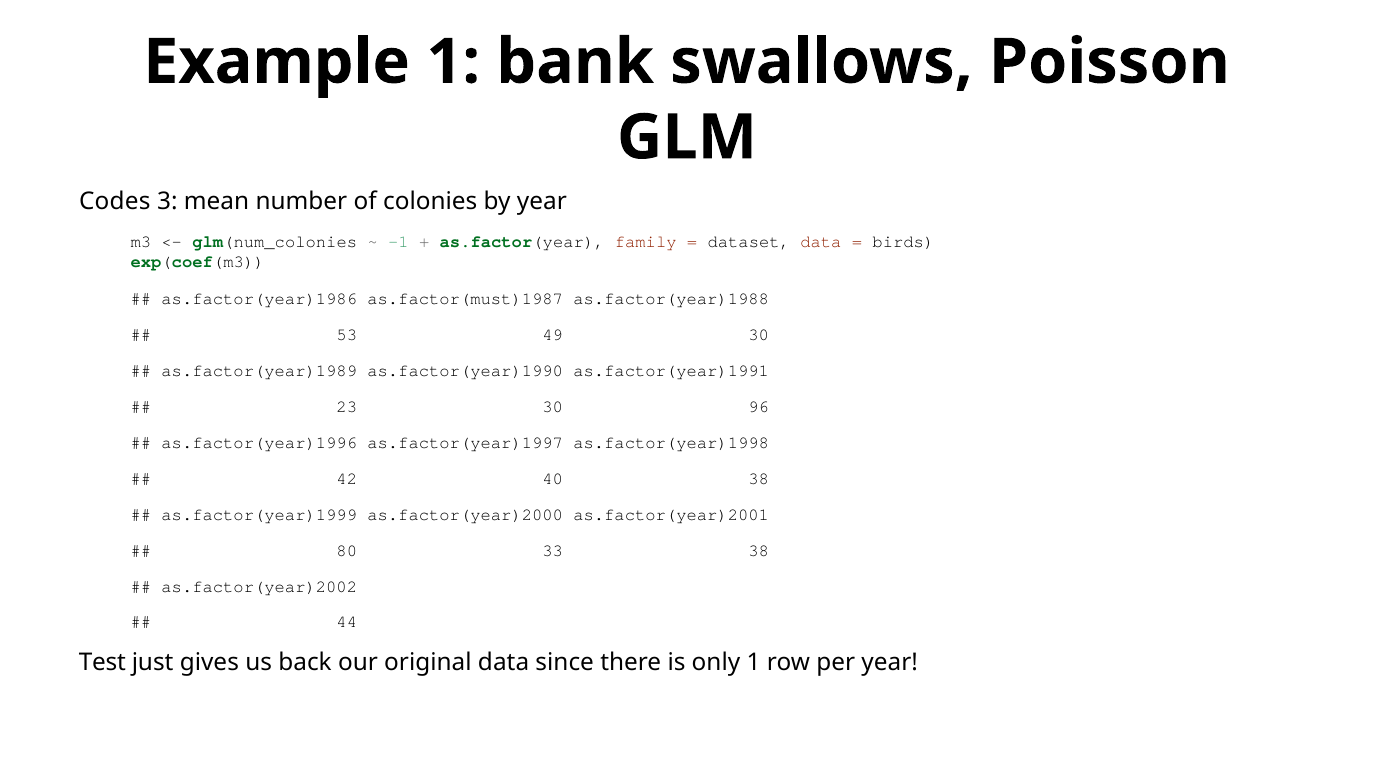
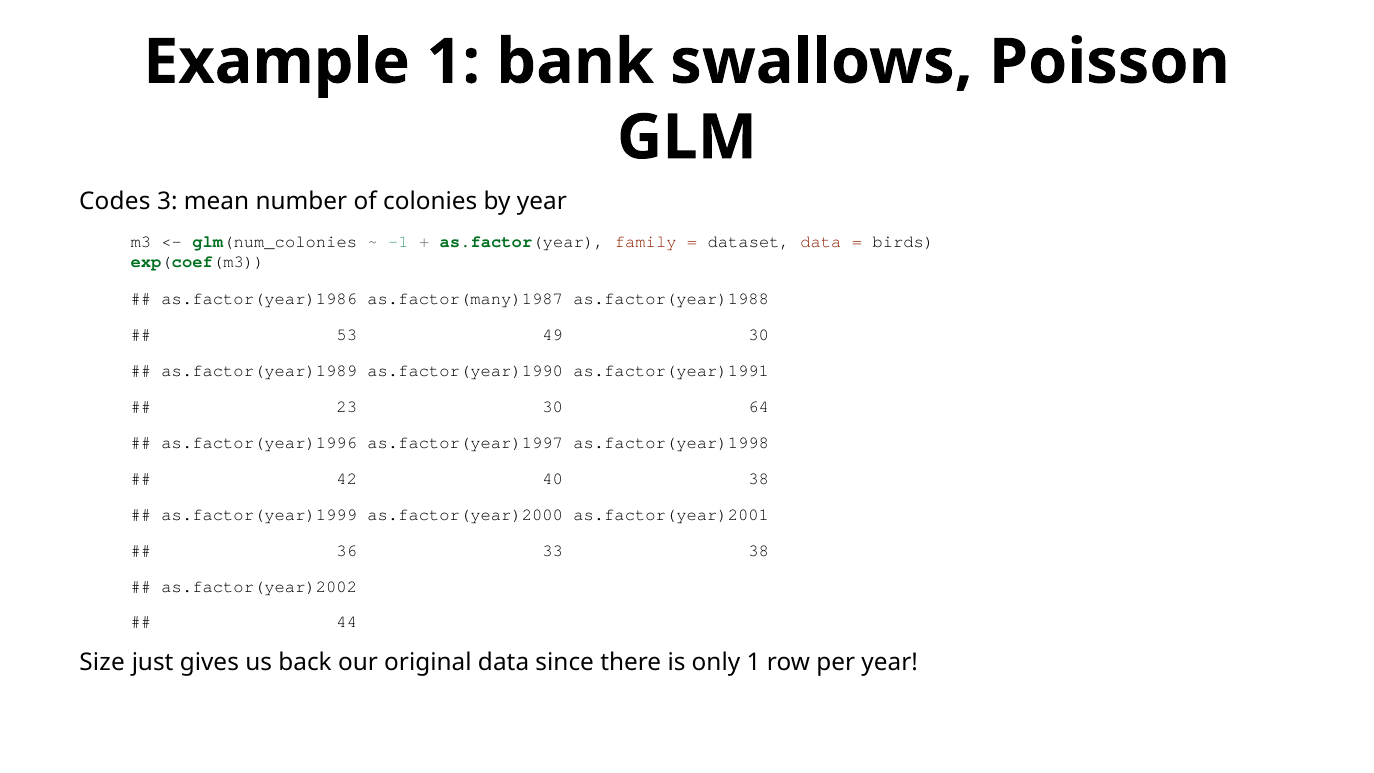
as.factor(must)1987: as.factor(must)1987 -> as.factor(many)1987 (465, 298)
96: 96 -> 64 (759, 407)
80: 80 -> 36 (347, 551)
Test: Test -> Size (102, 662)
